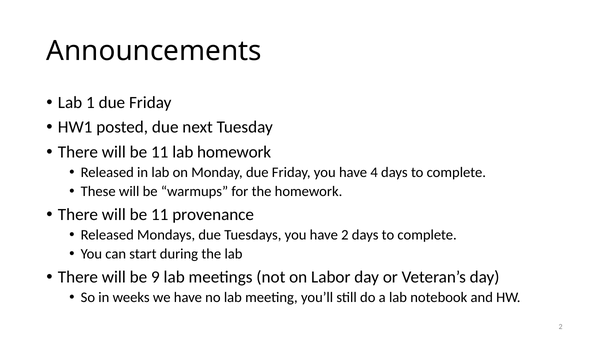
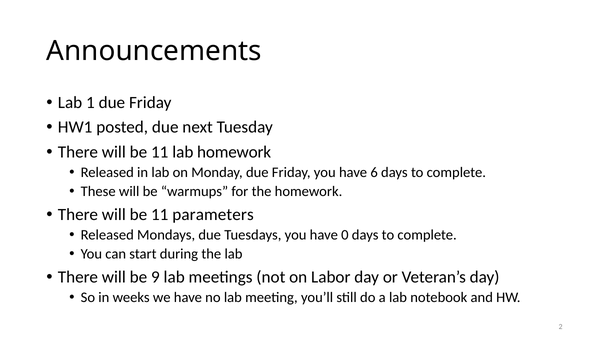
4: 4 -> 6 (374, 173)
provenance: provenance -> parameters (213, 215)
have 2: 2 -> 0 (345, 235)
